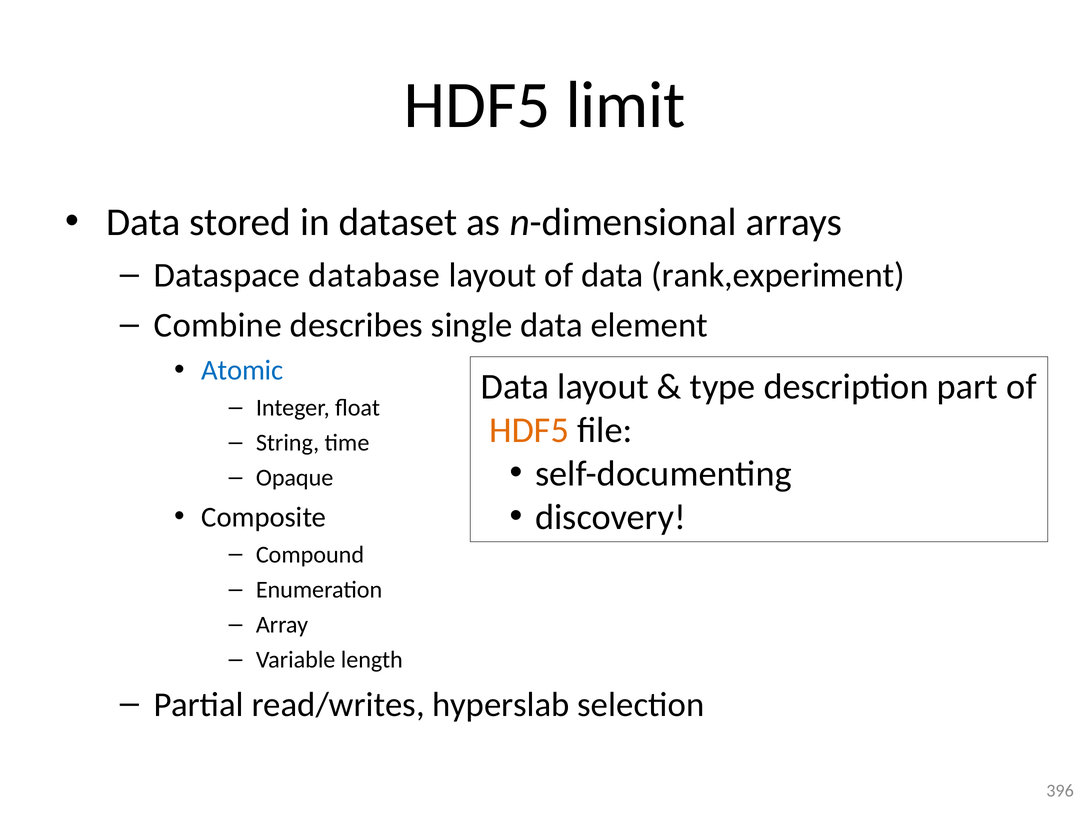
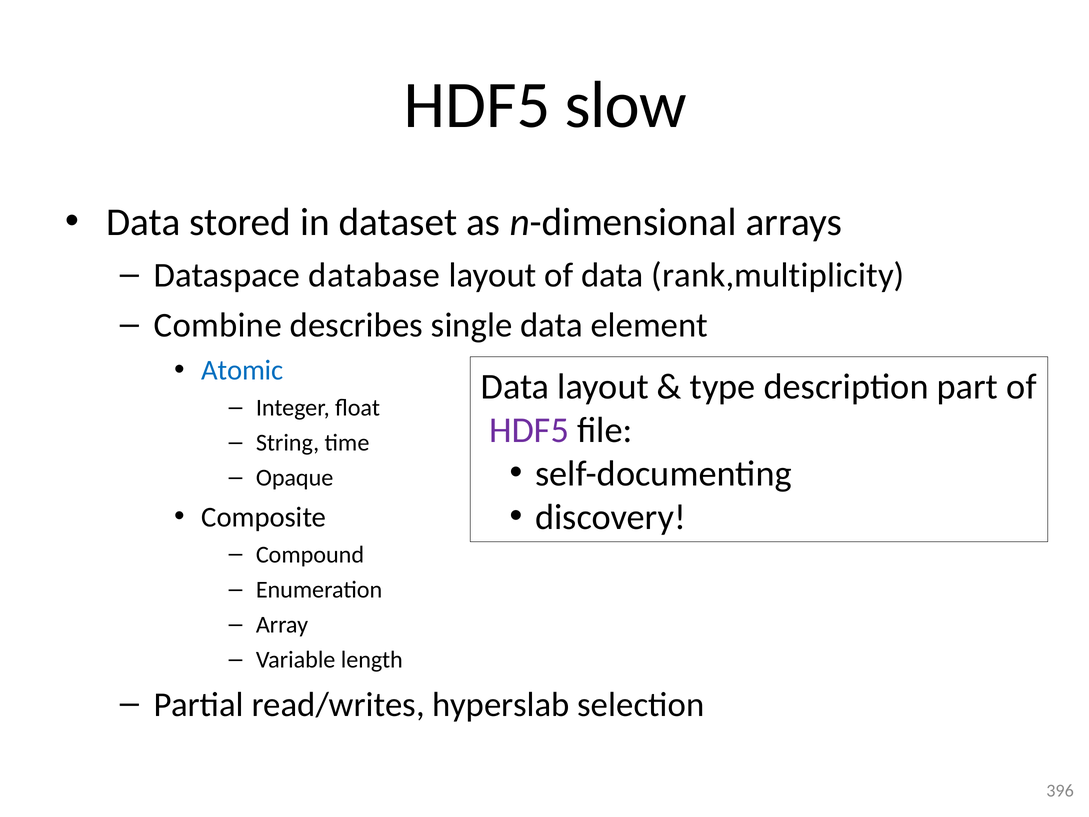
limit: limit -> slow (626, 105)
rank,experiment: rank,experiment -> rank,multiplicity (778, 275)
HDF5 colour: orange -> purple (529, 430)
